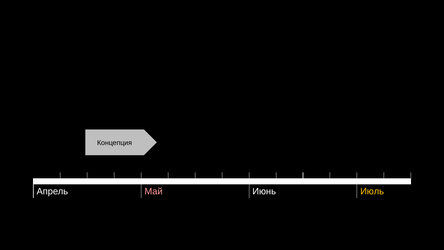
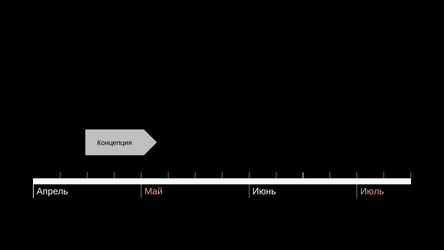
Июль colour: yellow -> pink (372, 191)
